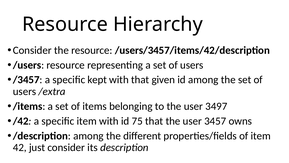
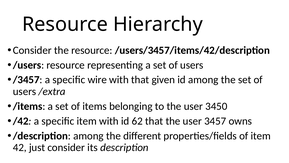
kept: kept -> wire (97, 80)
3497: 3497 -> 3450 (216, 106)
75: 75 -> 62 (137, 121)
